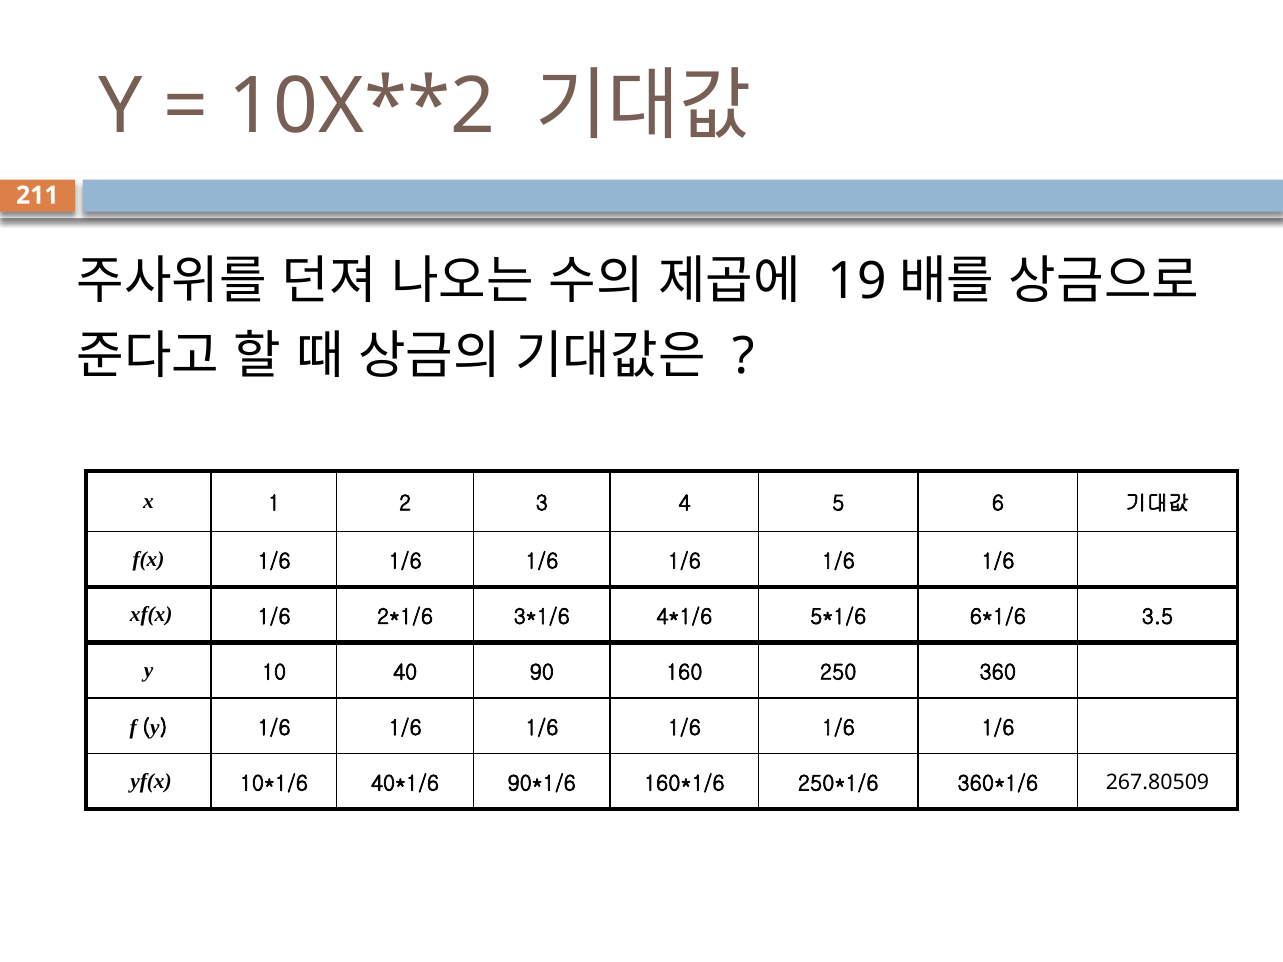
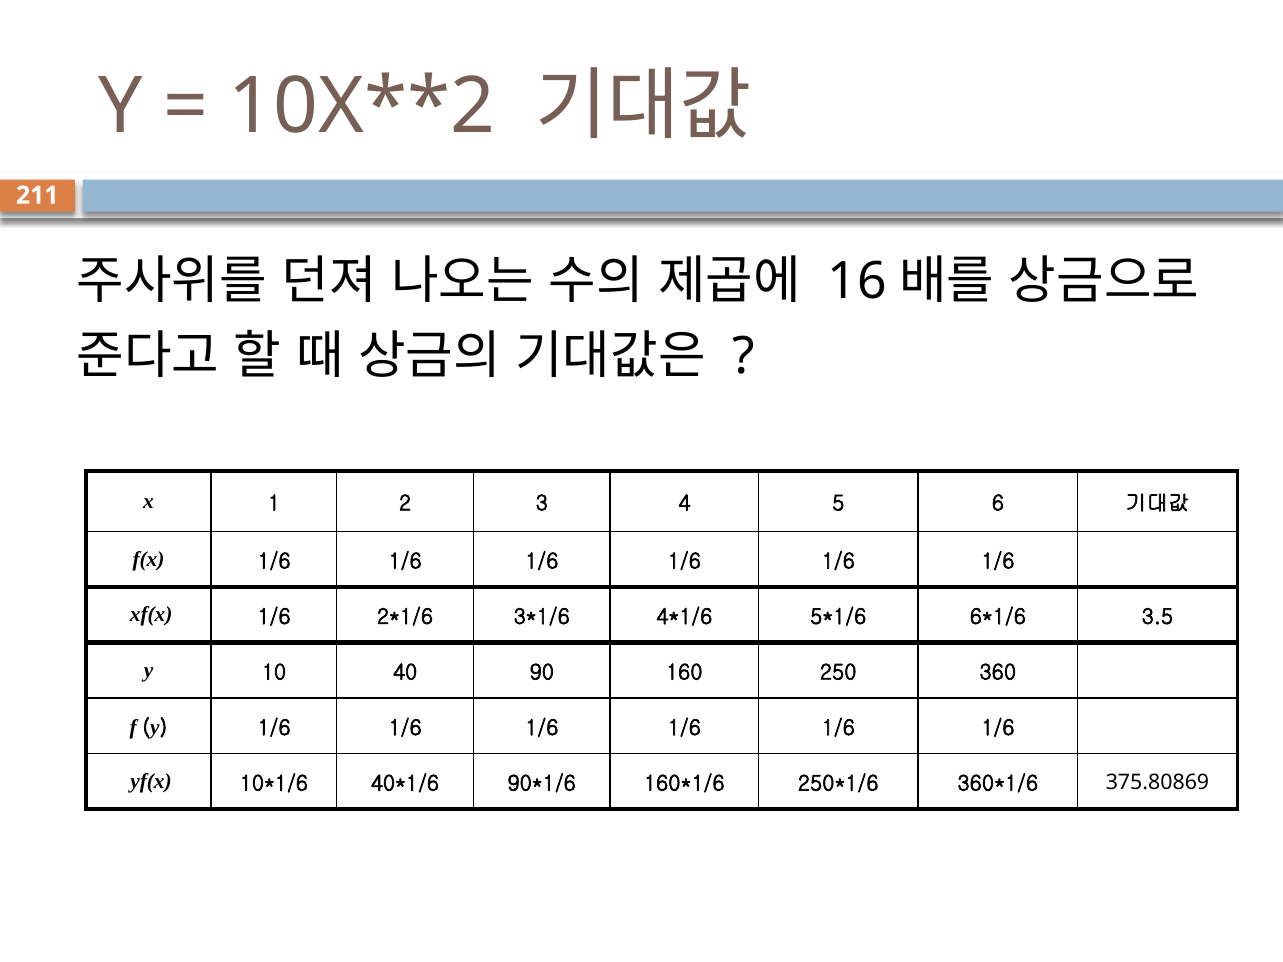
19: 19 -> 16 (857, 282)
267.80509: 267.80509 -> 375.80869 (1157, 783)
